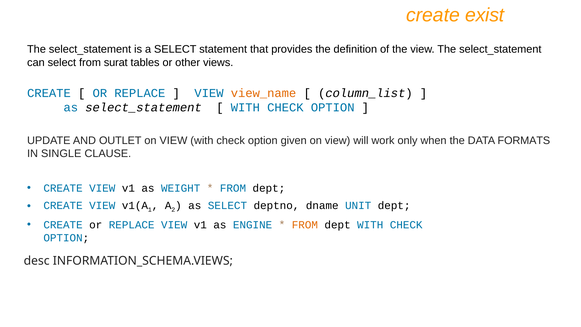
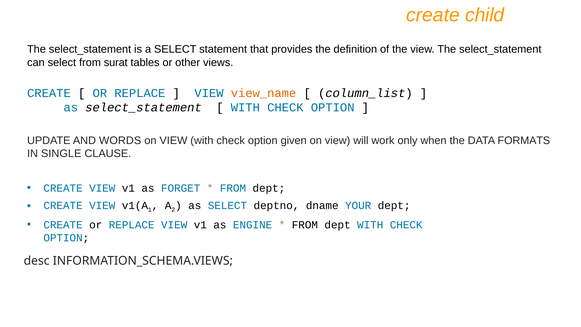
exist: exist -> child (485, 15)
OUTLET: OUTLET -> WORDS (120, 140)
WEIGHT: WEIGHT -> FORGET (181, 188)
UNIT: UNIT -> YOUR (358, 206)
FROM colour: orange -> black (305, 225)
